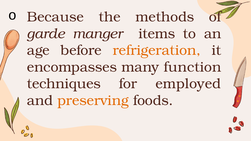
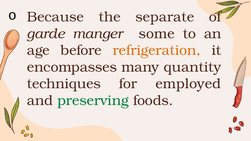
methods: methods -> separate (165, 17)
items: items -> some (157, 34)
function: function -> quantity (192, 67)
preserving colour: orange -> green (93, 101)
